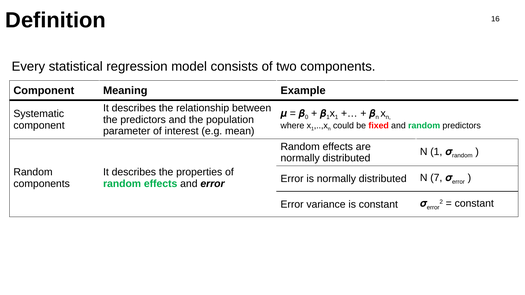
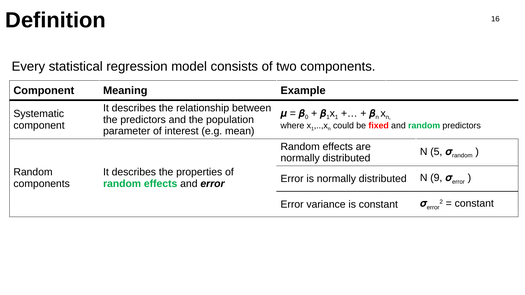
N 1: 1 -> 5 (436, 152)
7: 7 -> 9 (436, 178)
